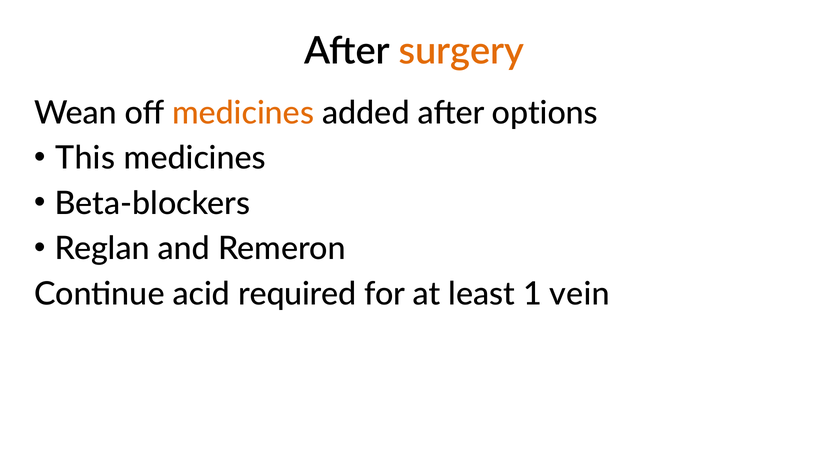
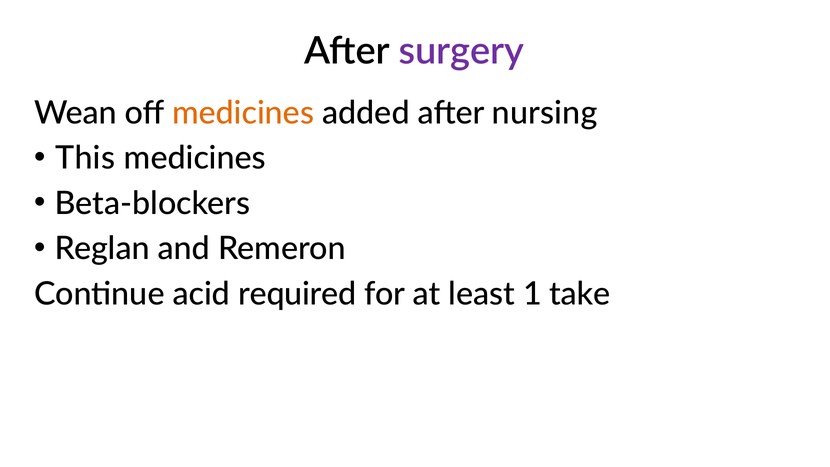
surgery colour: orange -> purple (461, 51)
options: options -> nursing (545, 113)
vein: vein -> take (580, 294)
